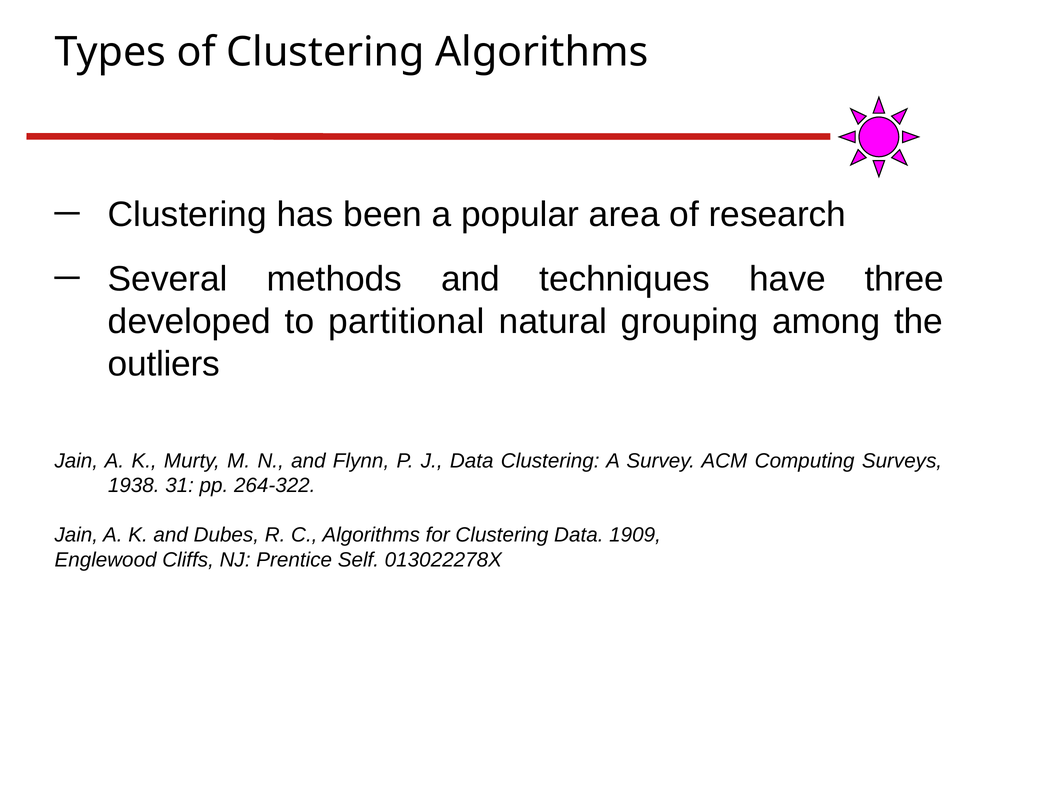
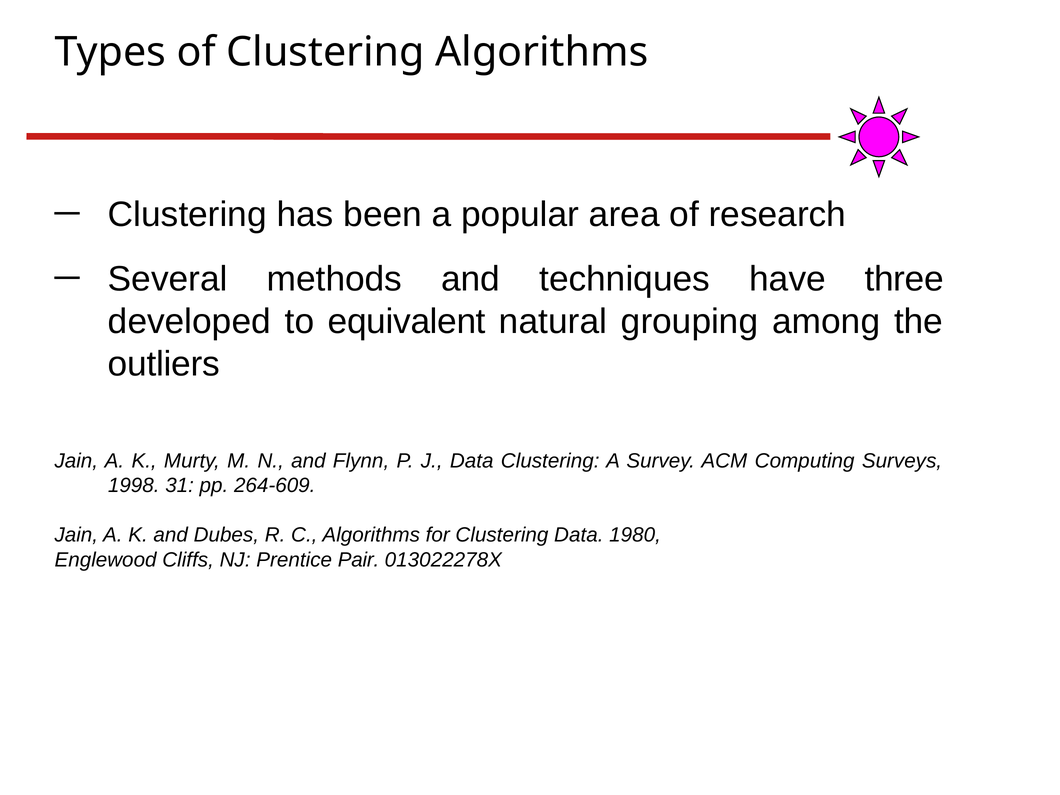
partitional: partitional -> equivalent (407, 321)
1938: 1938 -> 1998 (134, 486)
264-322: 264-322 -> 264-609 (275, 486)
1909: 1909 -> 1980 (635, 535)
Self: Self -> Pair (359, 560)
